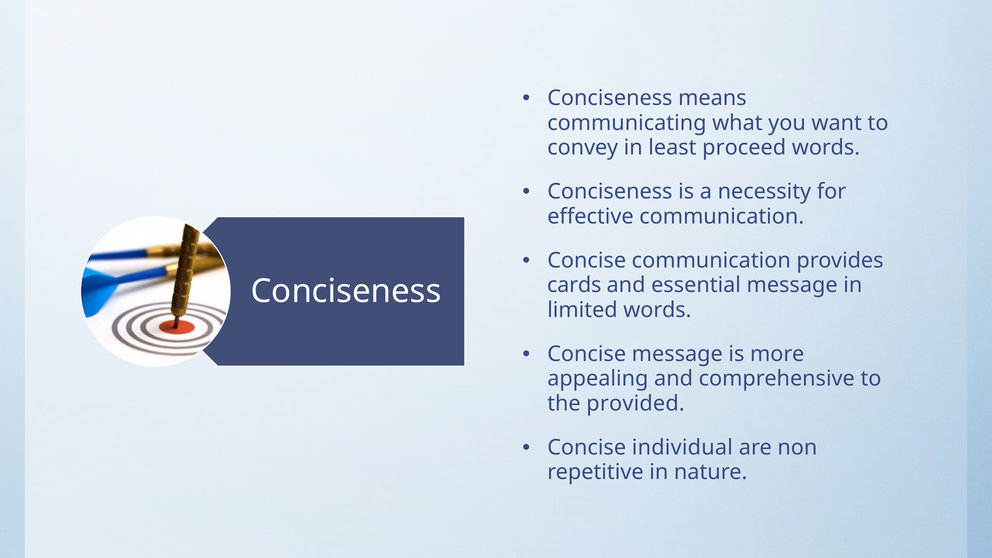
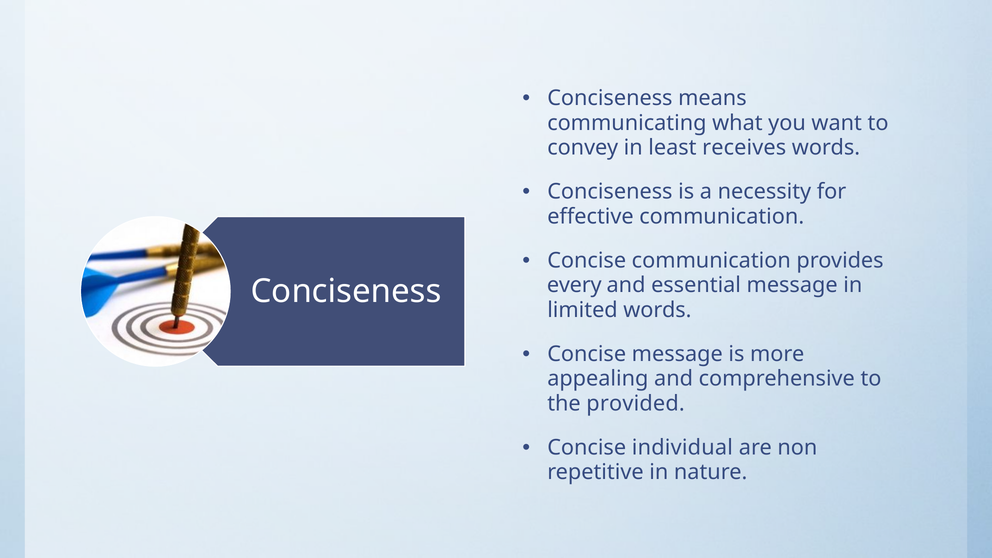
proceed: proceed -> receives (744, 148)
cards: cards -> every (574, 285)
